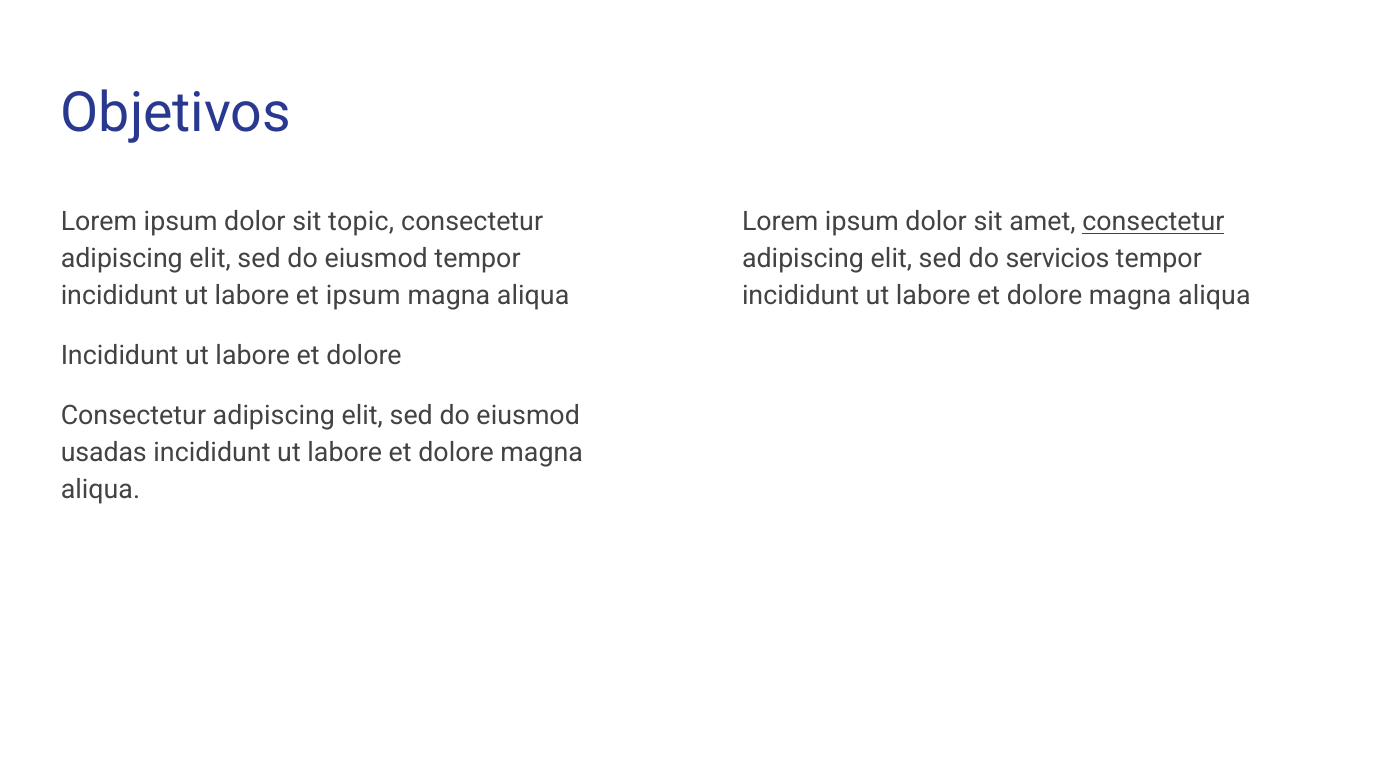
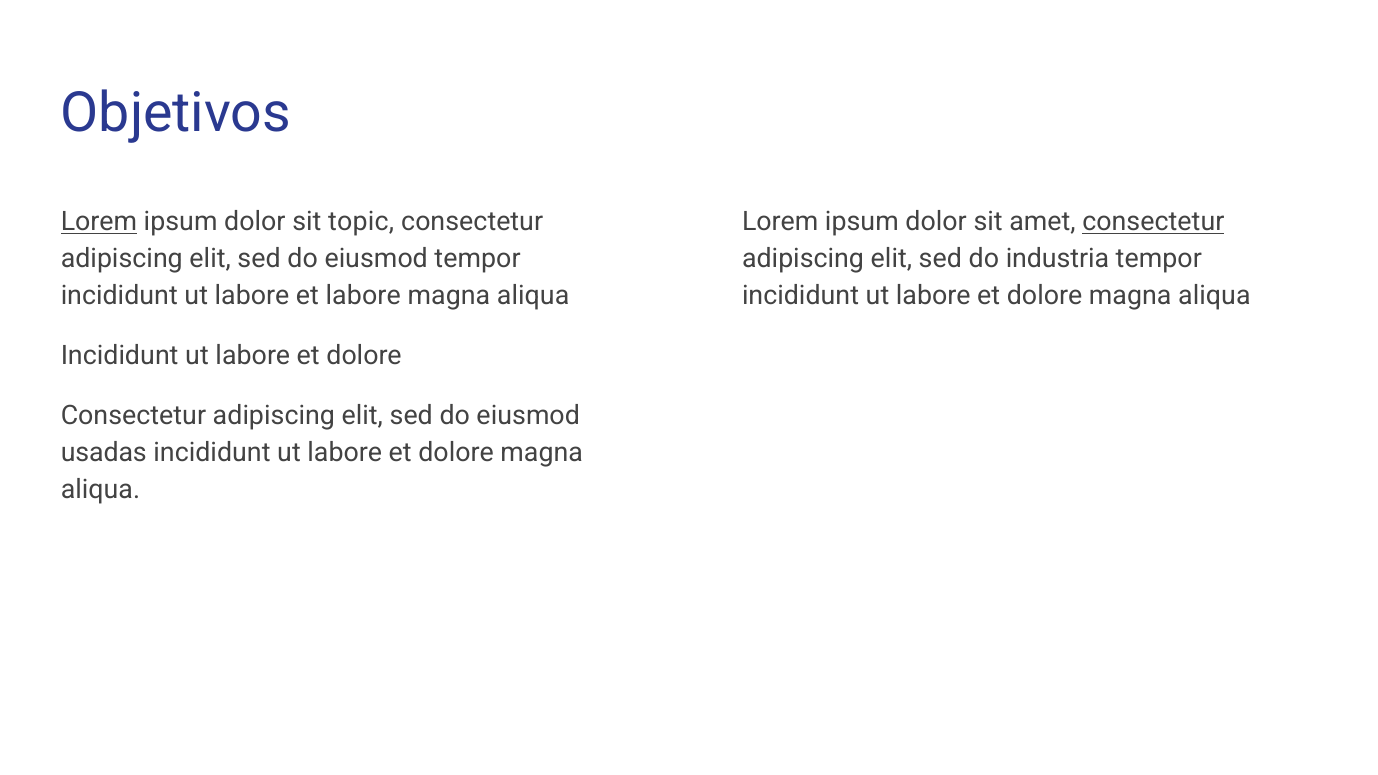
Lorem underline: none -> present (99, 222)
servicios: servicios -> industria (1057, 259)
et ipsum: ipsum -> labore (363, 296)
